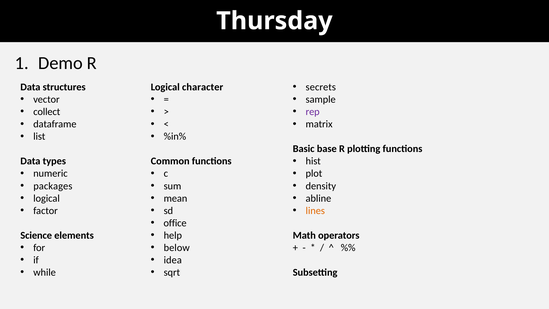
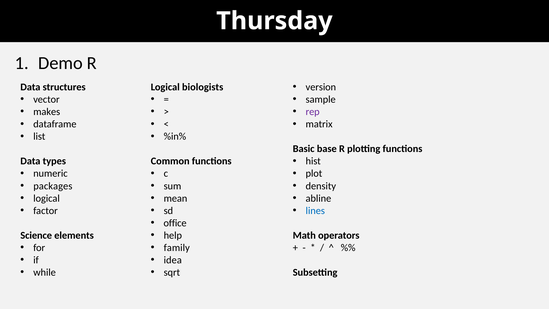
secrets: secrets -> version (321, 87)
character: character -> biologists (203, 87)
collect: collect -> makes (47, 112)
lines colour: orange -> blue (315, 211)
below: below -> family (177, 248)
